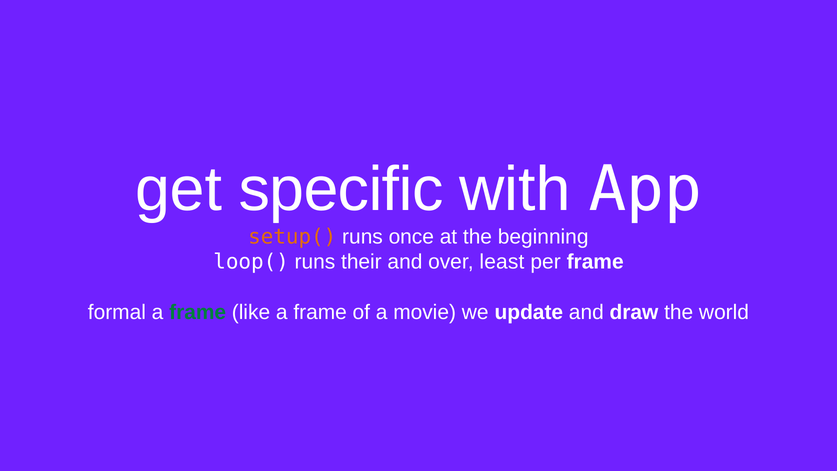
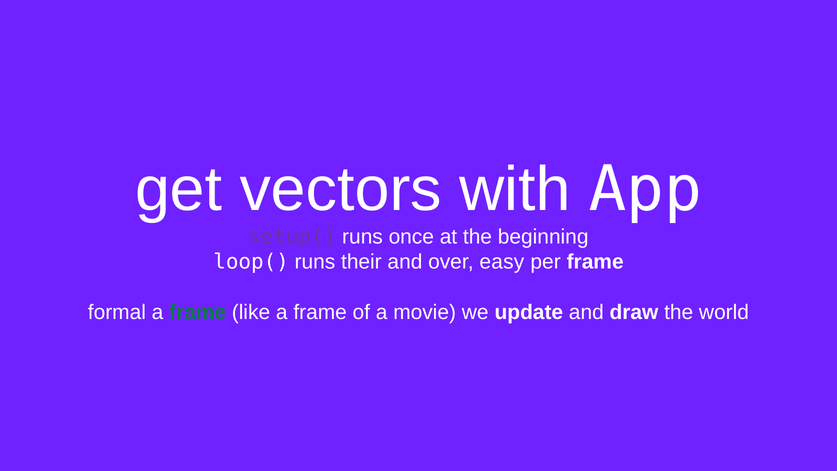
specific: specific -> vectors (341, 190)
setup( colour: orange -> purple (292, 237)
least: least -> easy (502, 262)
